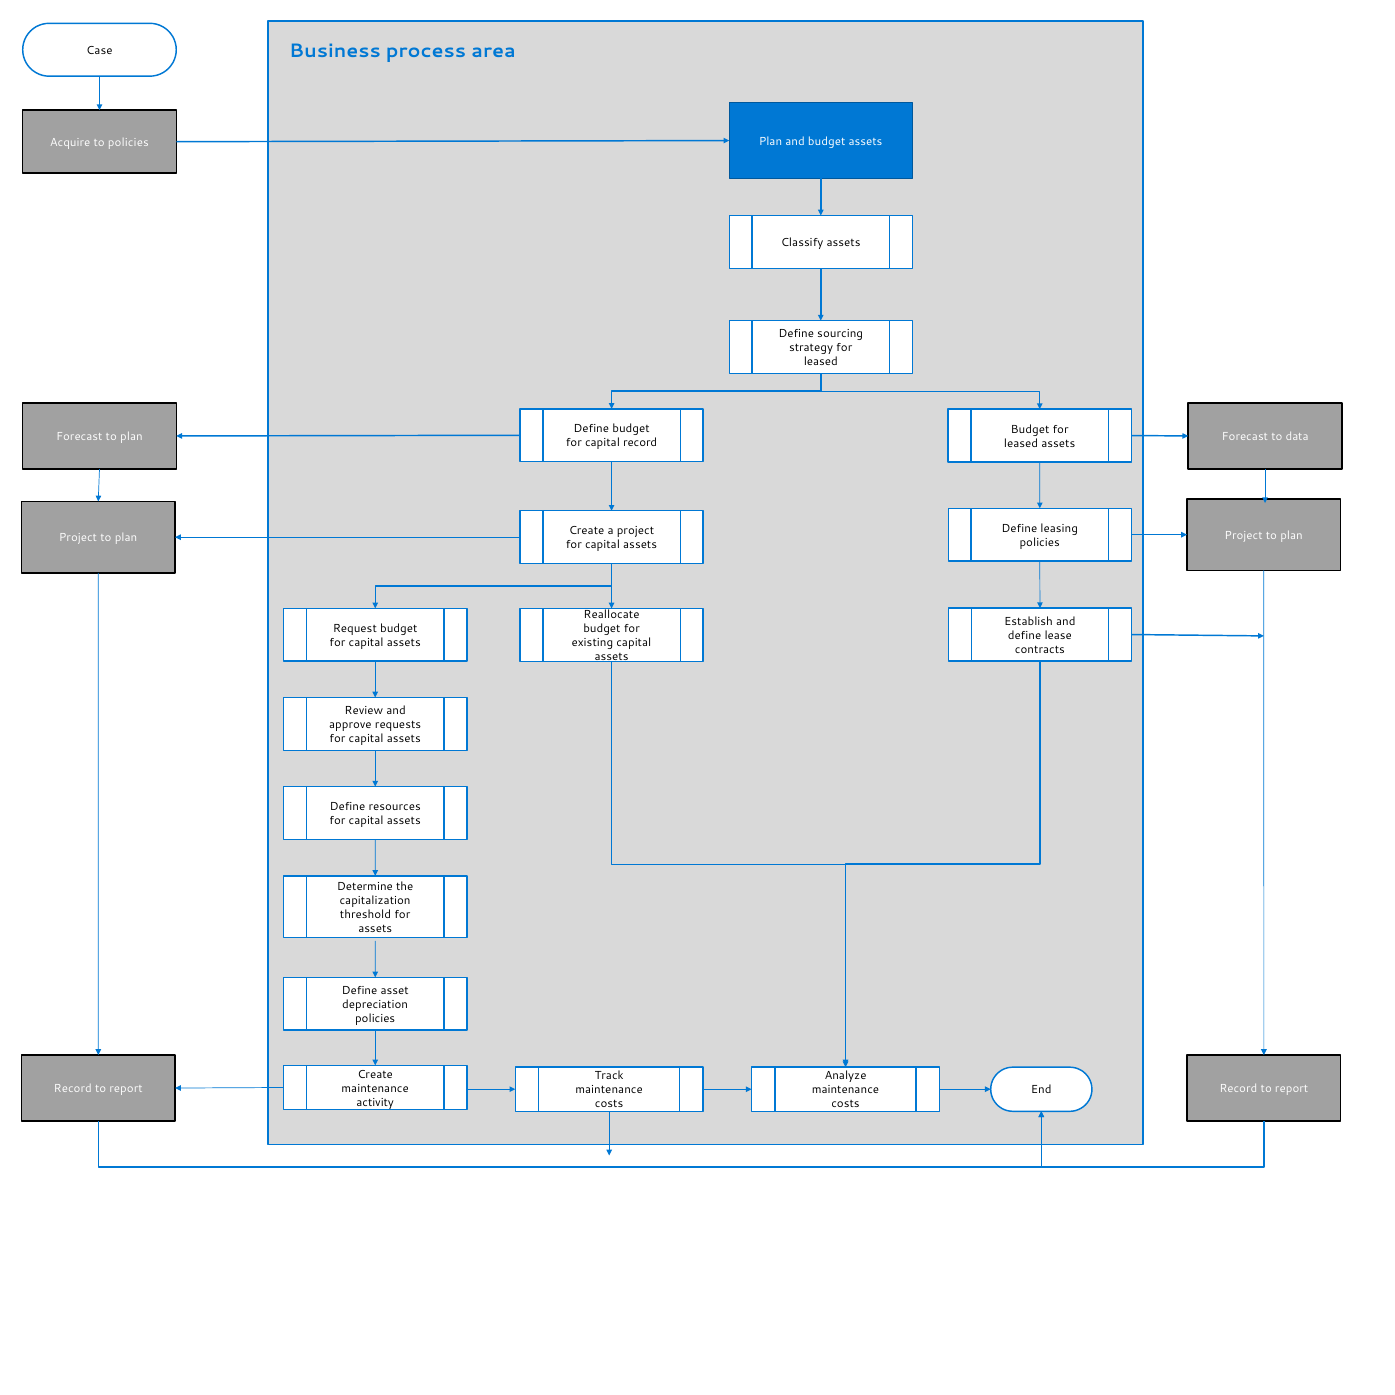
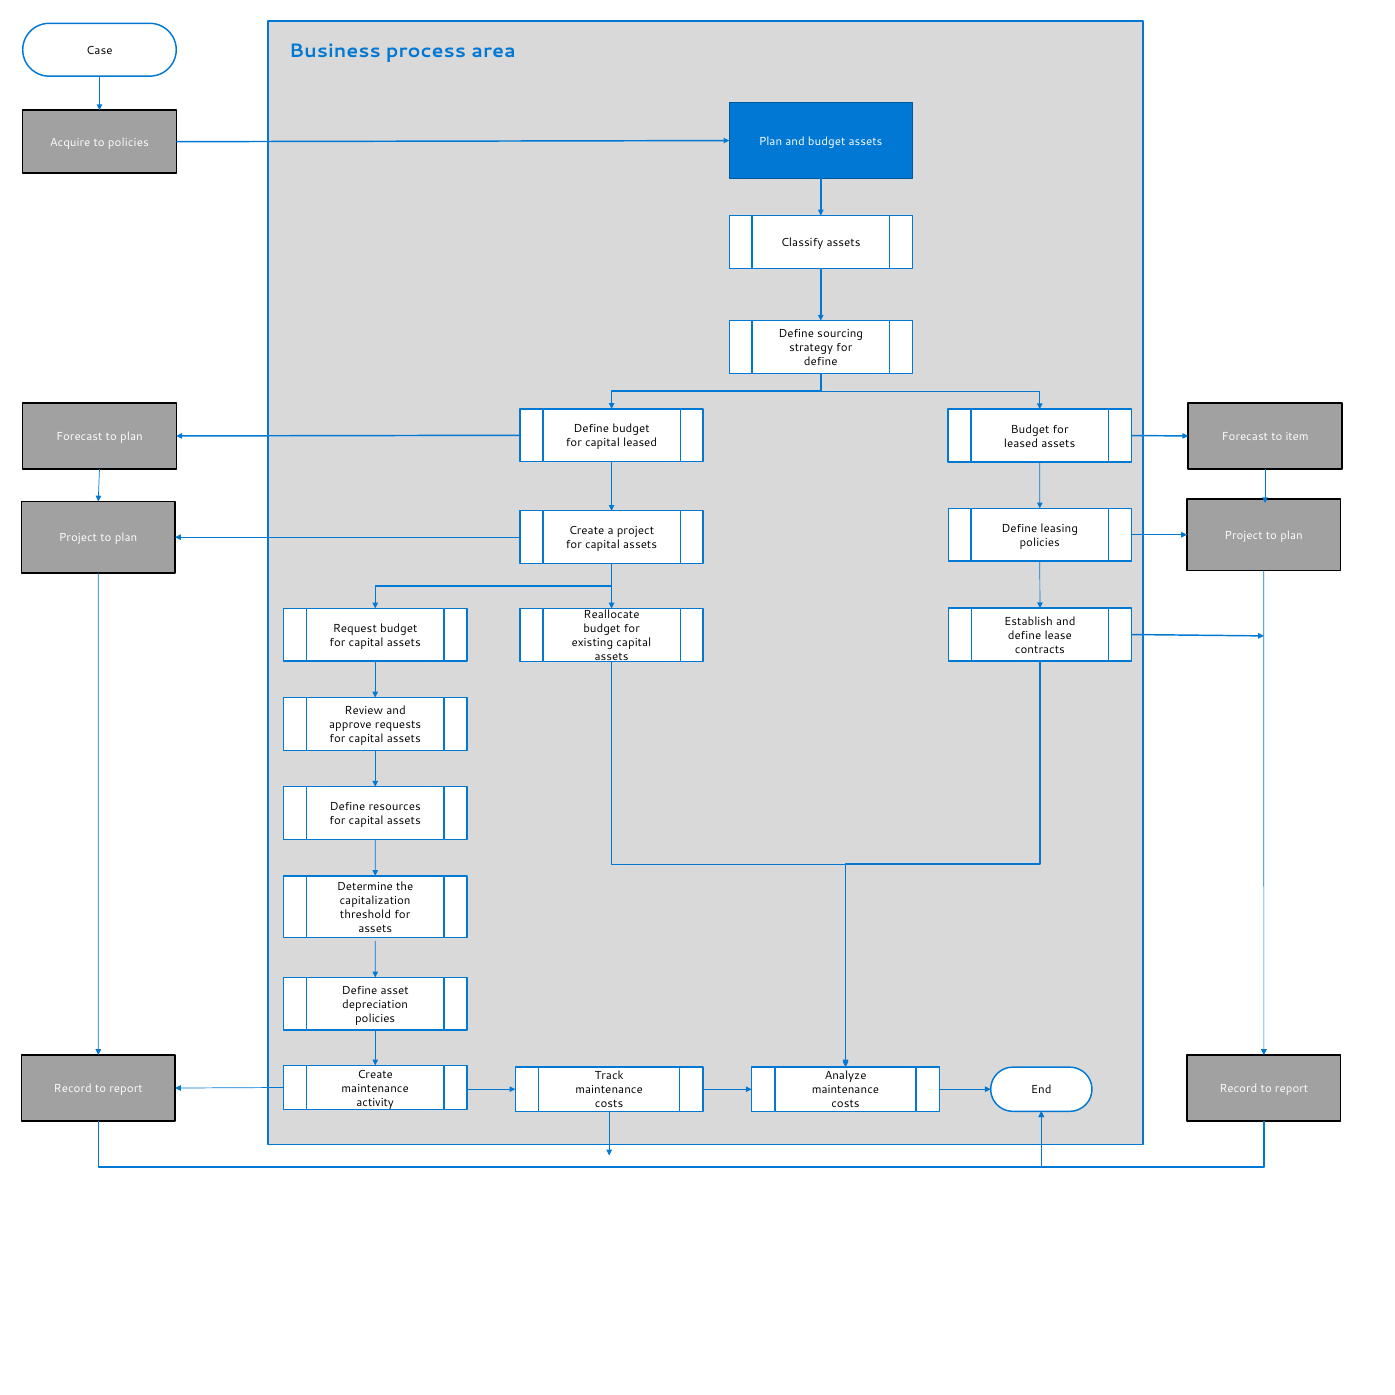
leased: leased -> define (821, 362)
data: data -> item (1297, 437)
capital record: record -> leased (640, 443)
